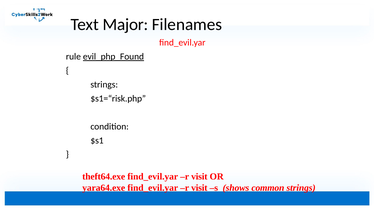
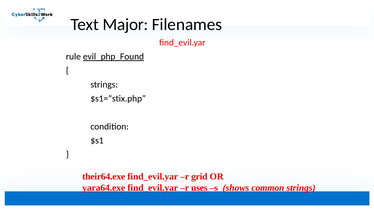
$s1=“risk.php: $s1=“risk.php -> $s1=“stix.php (118, 99)
theft64.exe: theft64.exe -> their64.exe (104, 177)
visit: visit -> grid (199, 177)
yara64.exe underline: none -> present (104, 188)
visit: visit -> uses (199, 188)
